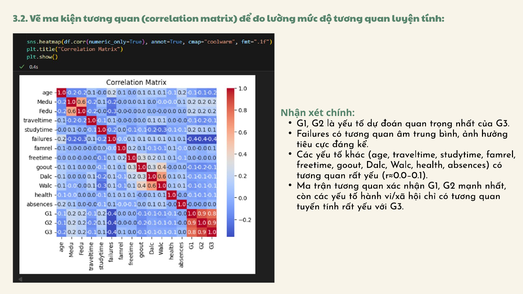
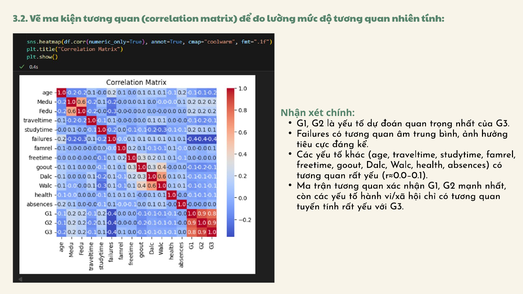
luyện: luyện -> nhiên (406, 19)
